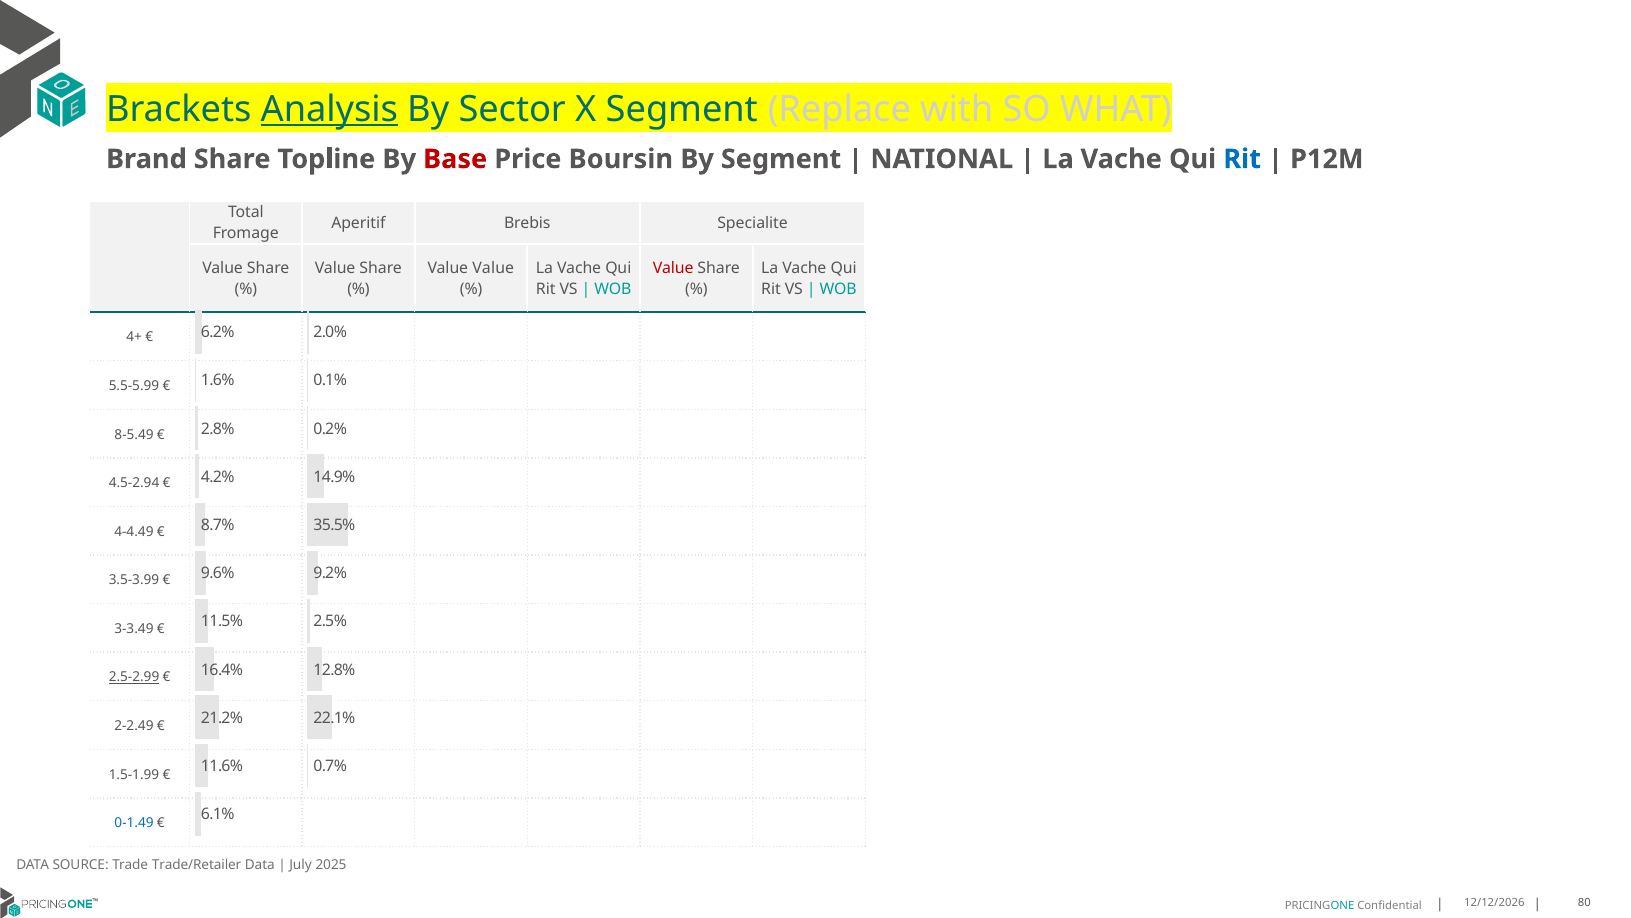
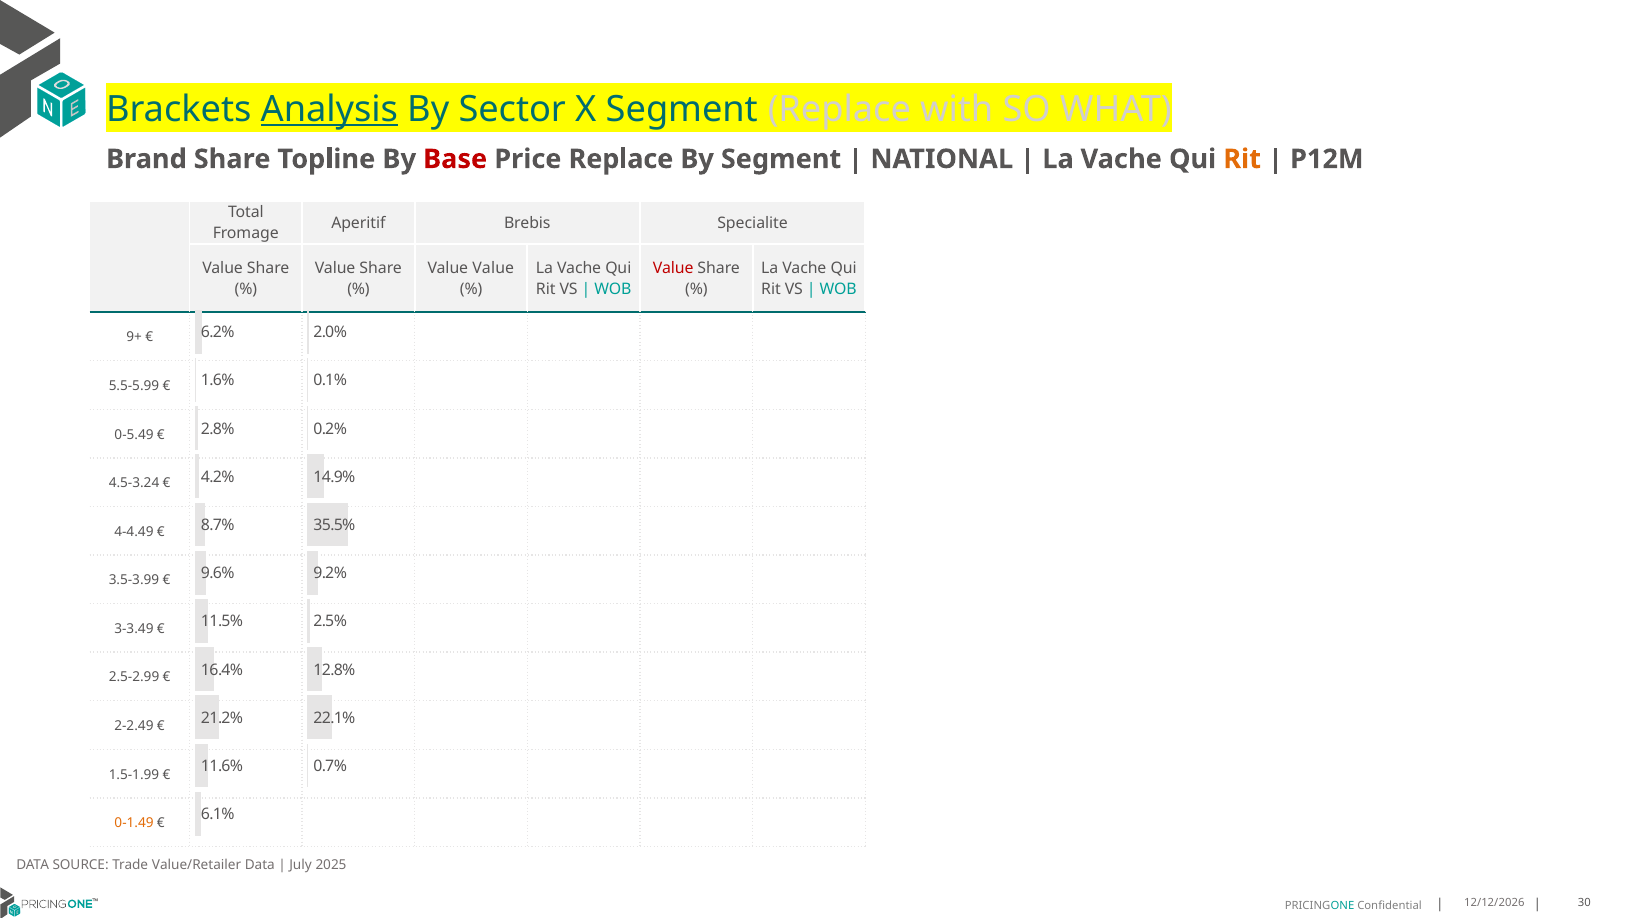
Price Boursin: Boursin -> Replace (621, 159)
Rit colour: blue -> orange (1242, 159)
4+: 4+ -> 9+ (134, 337)
8-5.49: 8-5.49 -> 0-5.49 (134, 434)
4.5-2.94: 4.5-2.94 -> 4.5-3.24 (134, 483)
2.5-2.99 underline: present -> none (134, 677)
0-1.49 colour: blue -> orange (134, 823)
Trade/Retailer: Trade/Retailer -> Value/Retailer (197, 864)
80: 80 -> 30 (1584, 902)
